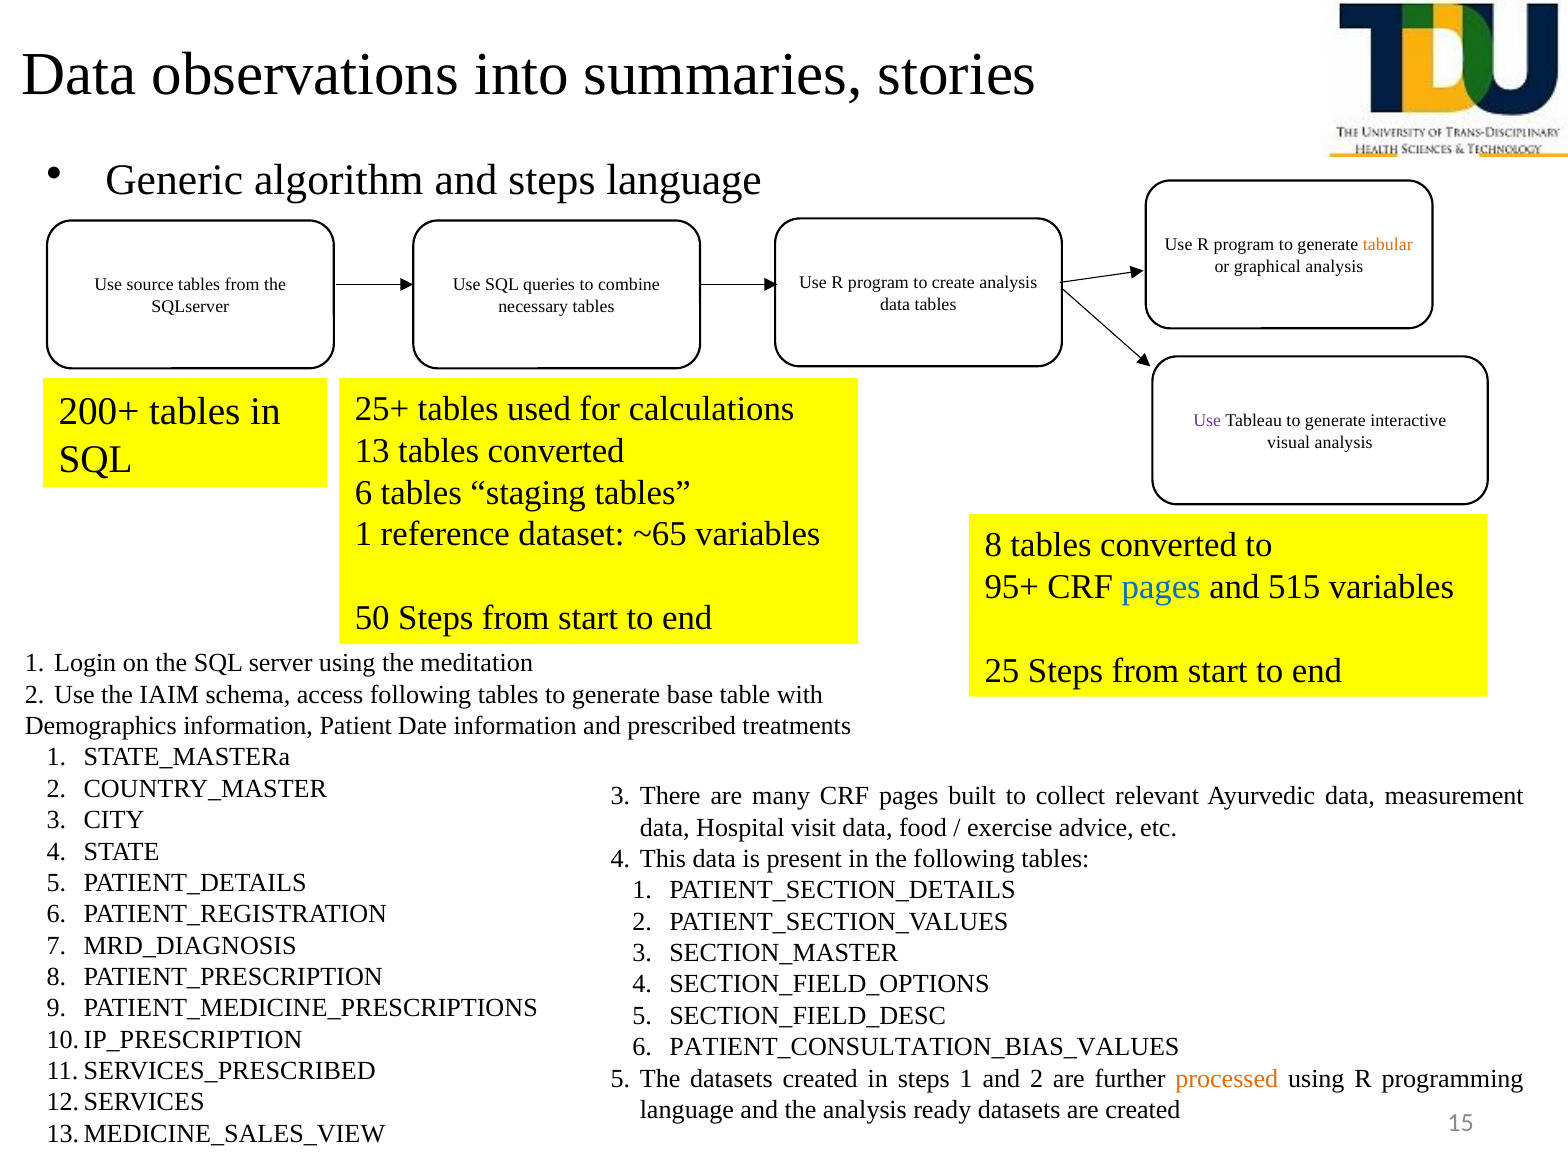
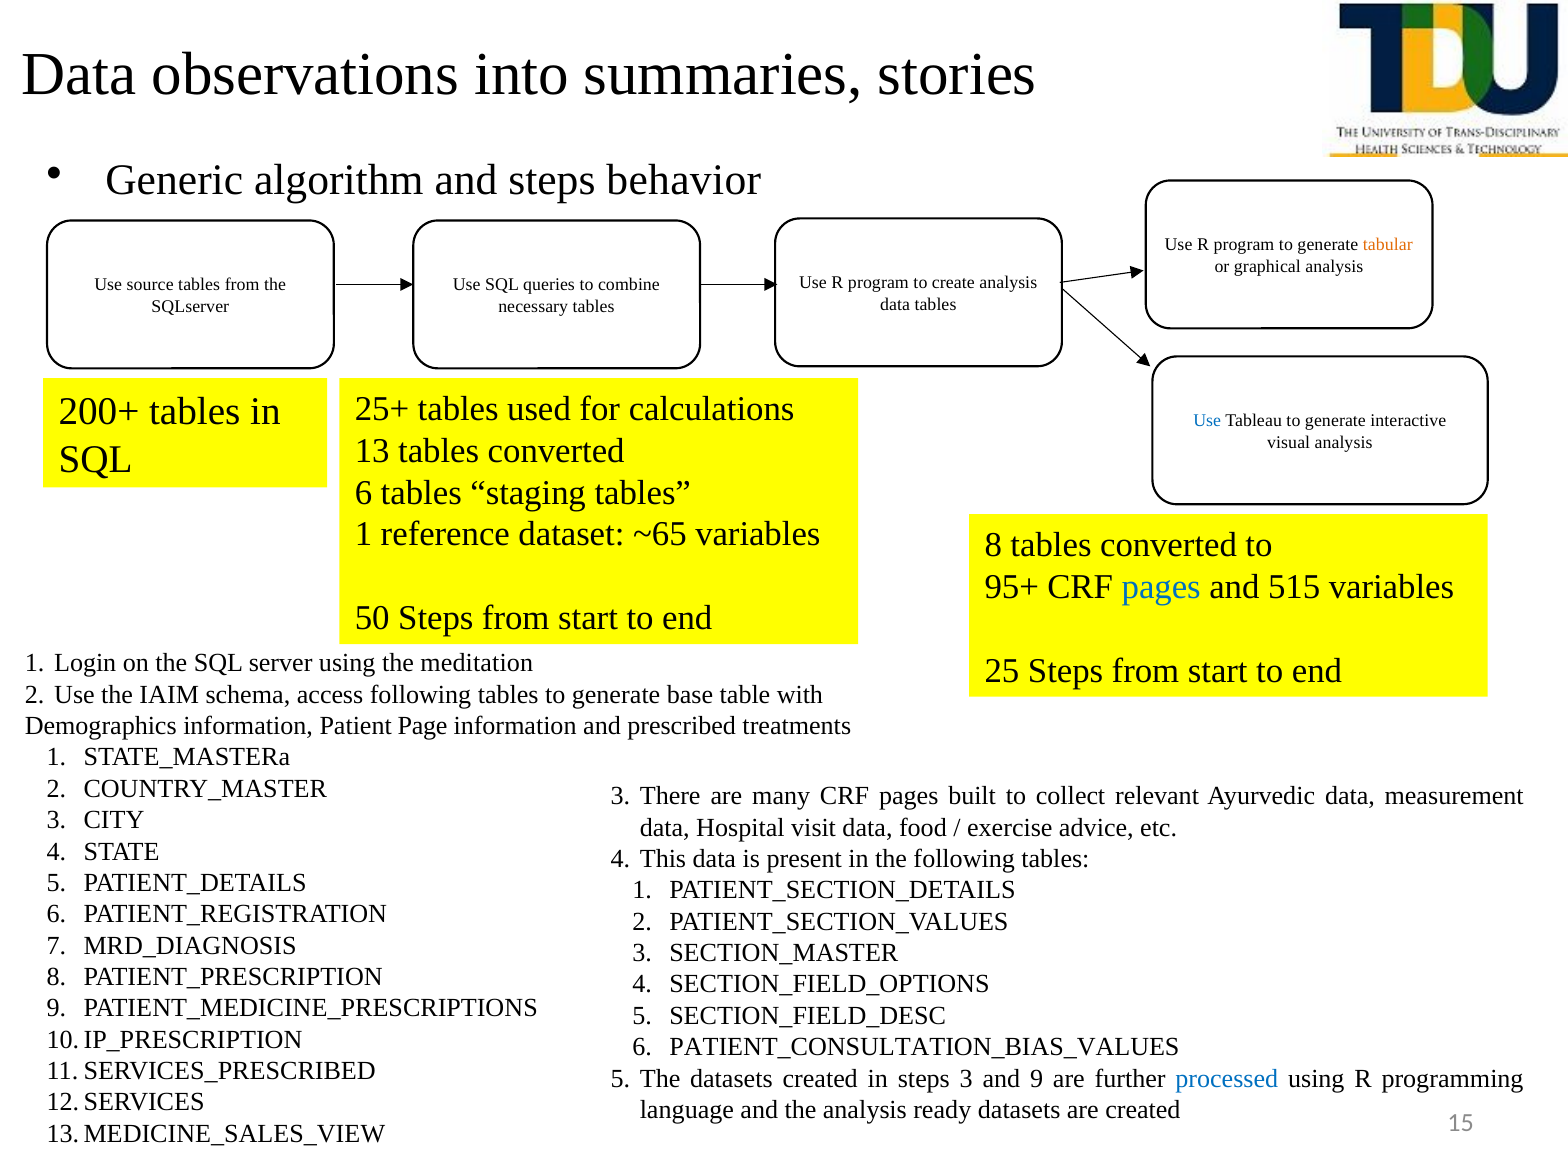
steps language: language -> behavior (684, 181)
Use colour: purple -> blue (1207, 421)
Date: Date -> Page (423, 726)
steps 1: 1 -> 3 (966, 1078)
and 2: 2 -> 9 (1037, 1078)
processed colour: orange -> blue (1227, 1078)
